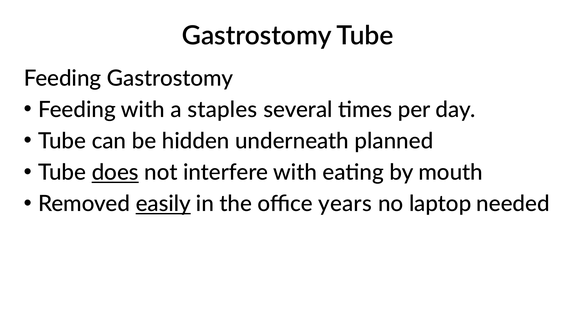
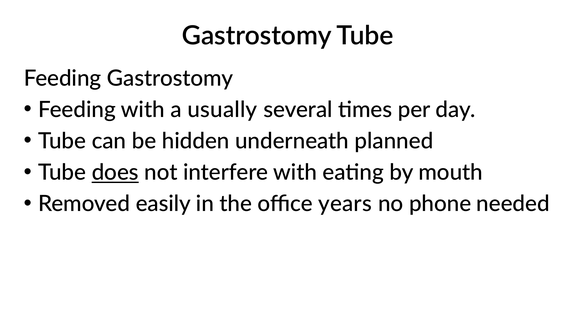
staples: staples -> usually (222, 110)
easily underline: present -> none (163, 204)
laptop: laptop -> phone (440, 204)
